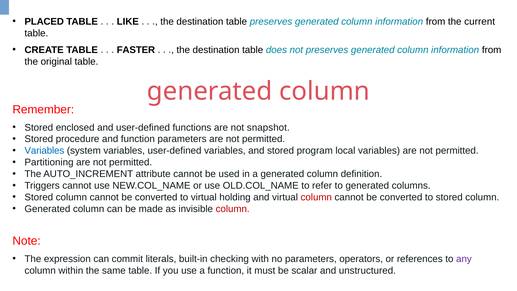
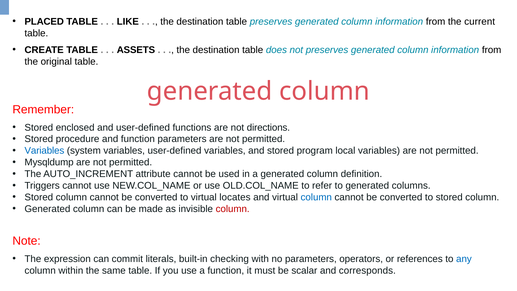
FASTER: FASTER -> ASSETS (136, 50)
snapshot: snapshot -> directions (268, 127)
Partitioning: Partitioning -> Mysqldump (49, 162)
holding: holding -> locates (235, 197)
column colour: red -> blue (316, 197)
any colour: purple -> blue (464, 259)
unstructured: unstructured -> corresponds (367, 270)
